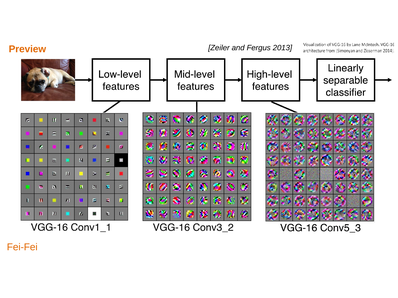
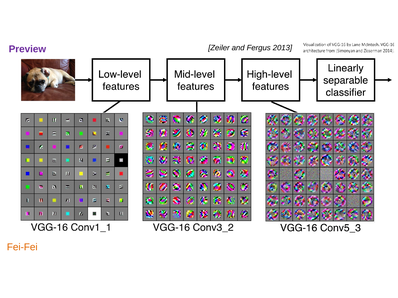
Preview colour: orange -> purple (27, 49)
